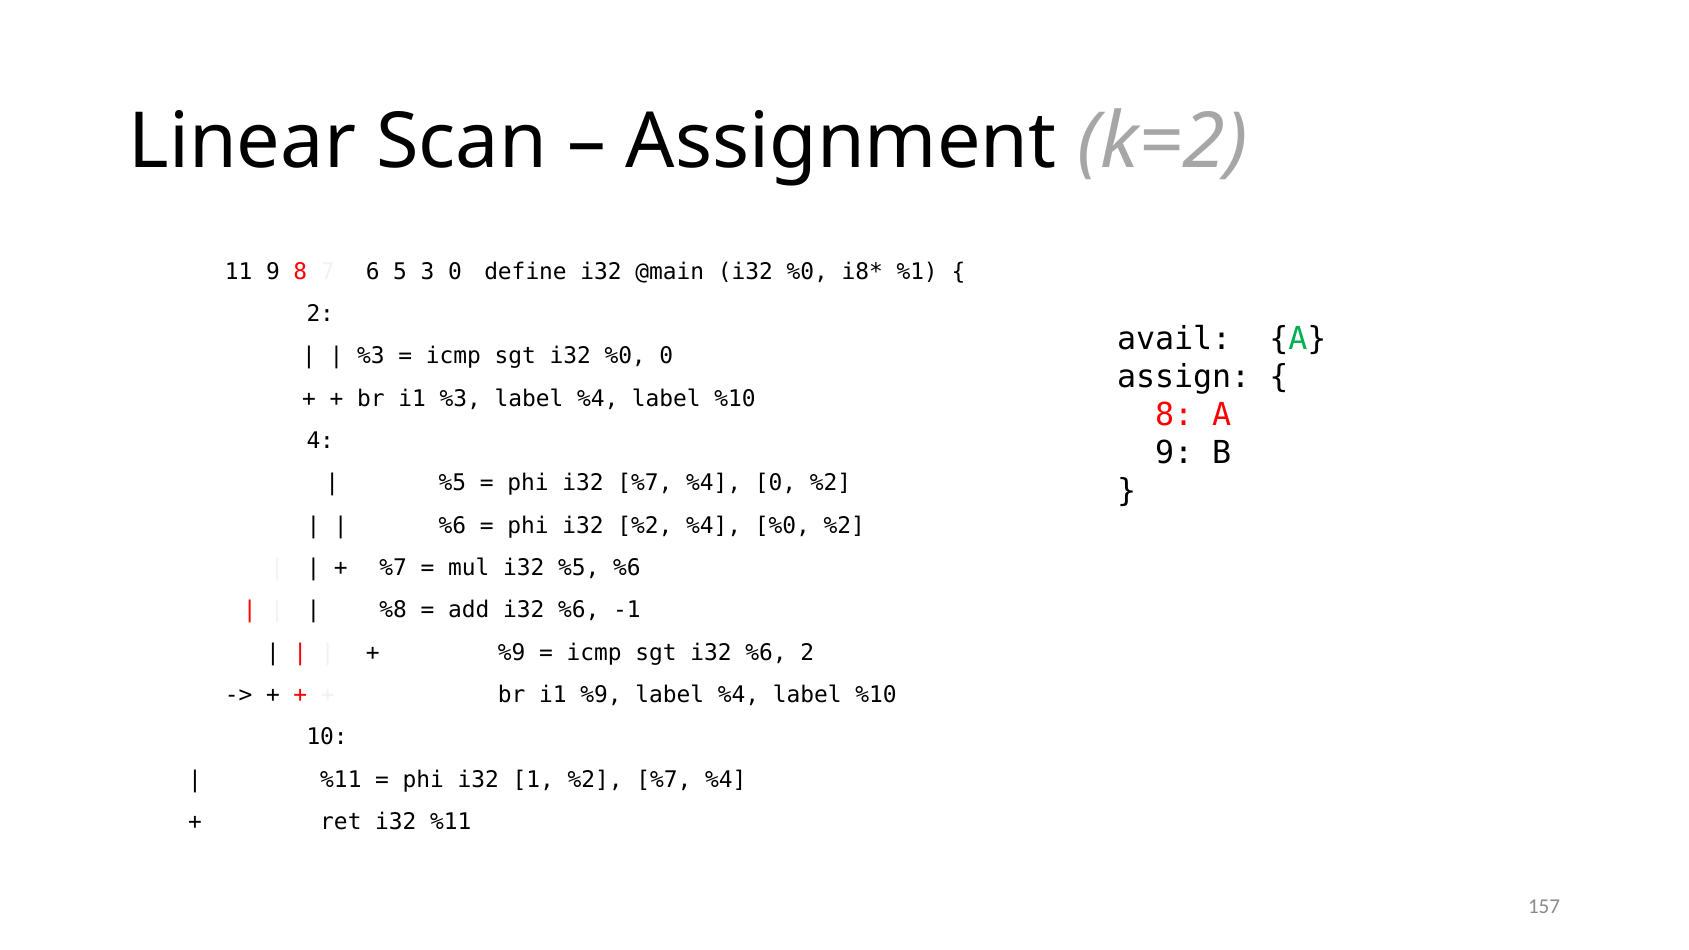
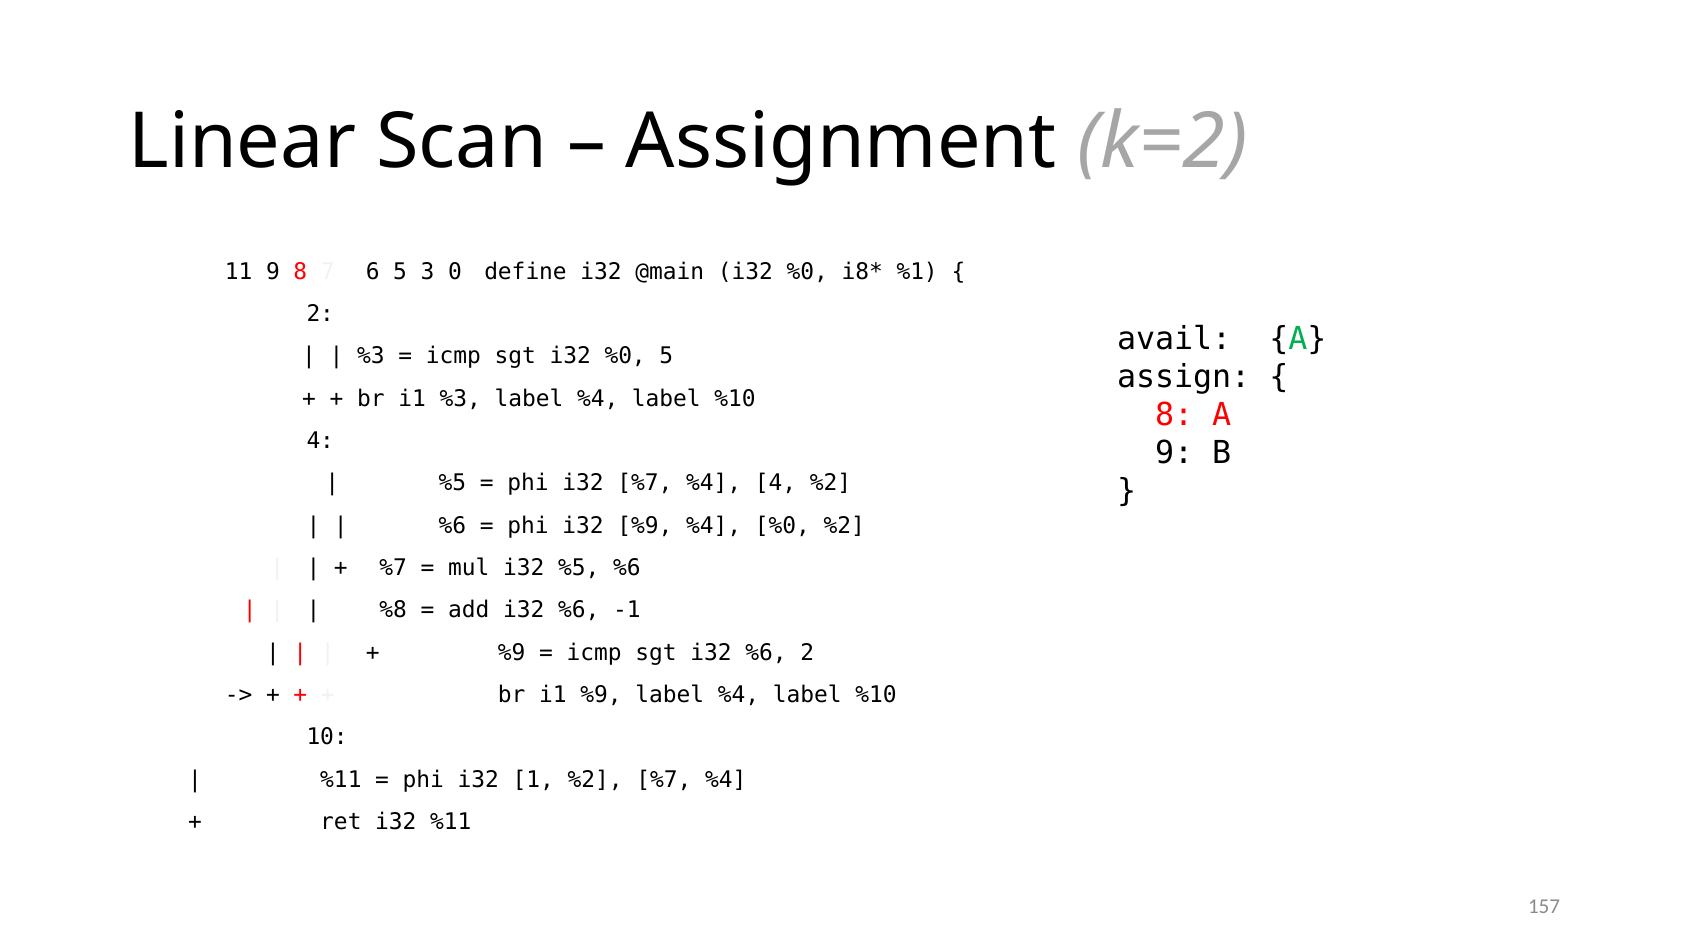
%0 0: 0 -> 5 (666, 356)
%4 0: 0 -> 4 (775, 483)
i32 %2: %2 -> %9 (645, 526)
